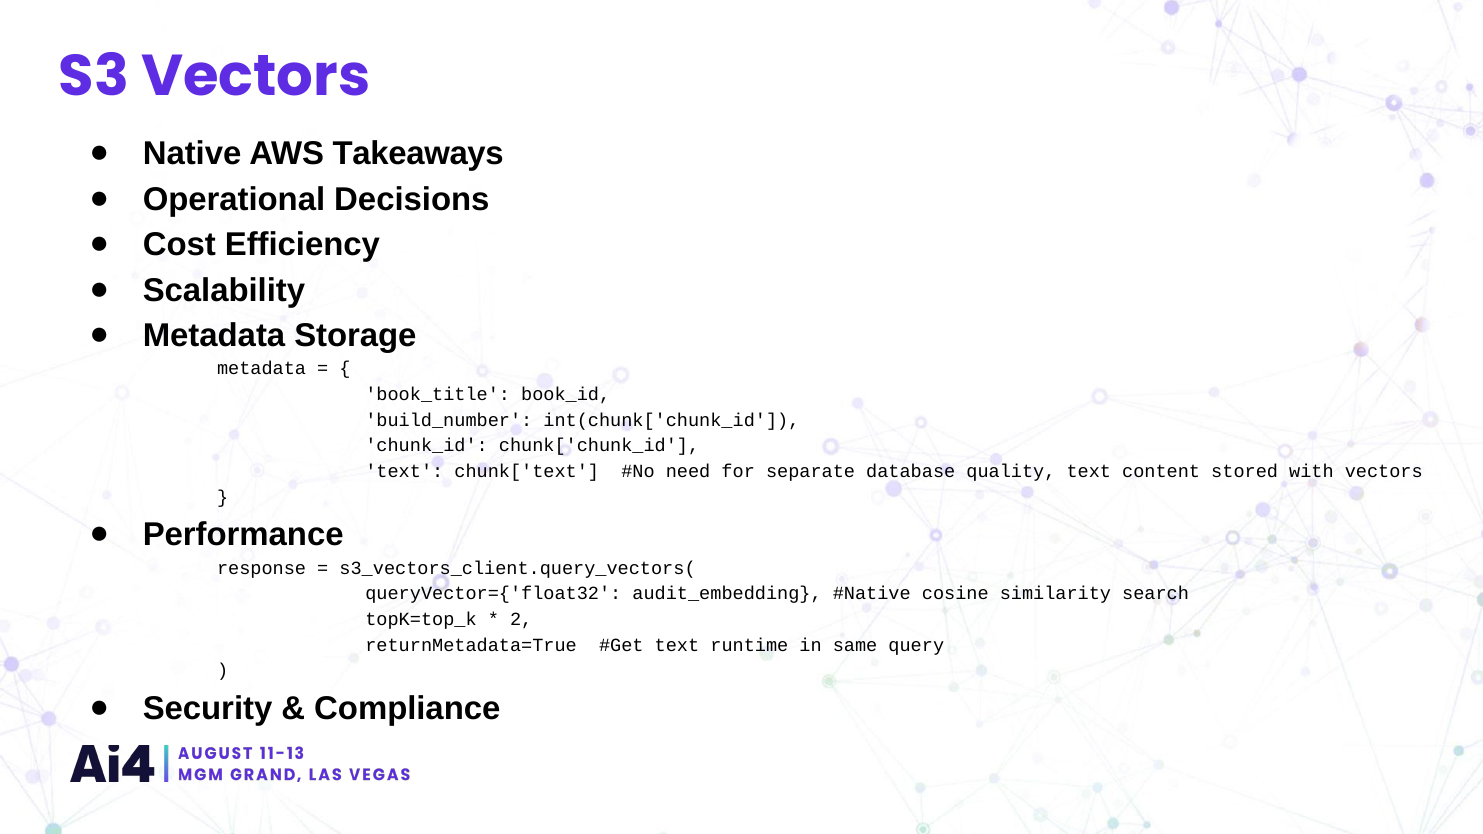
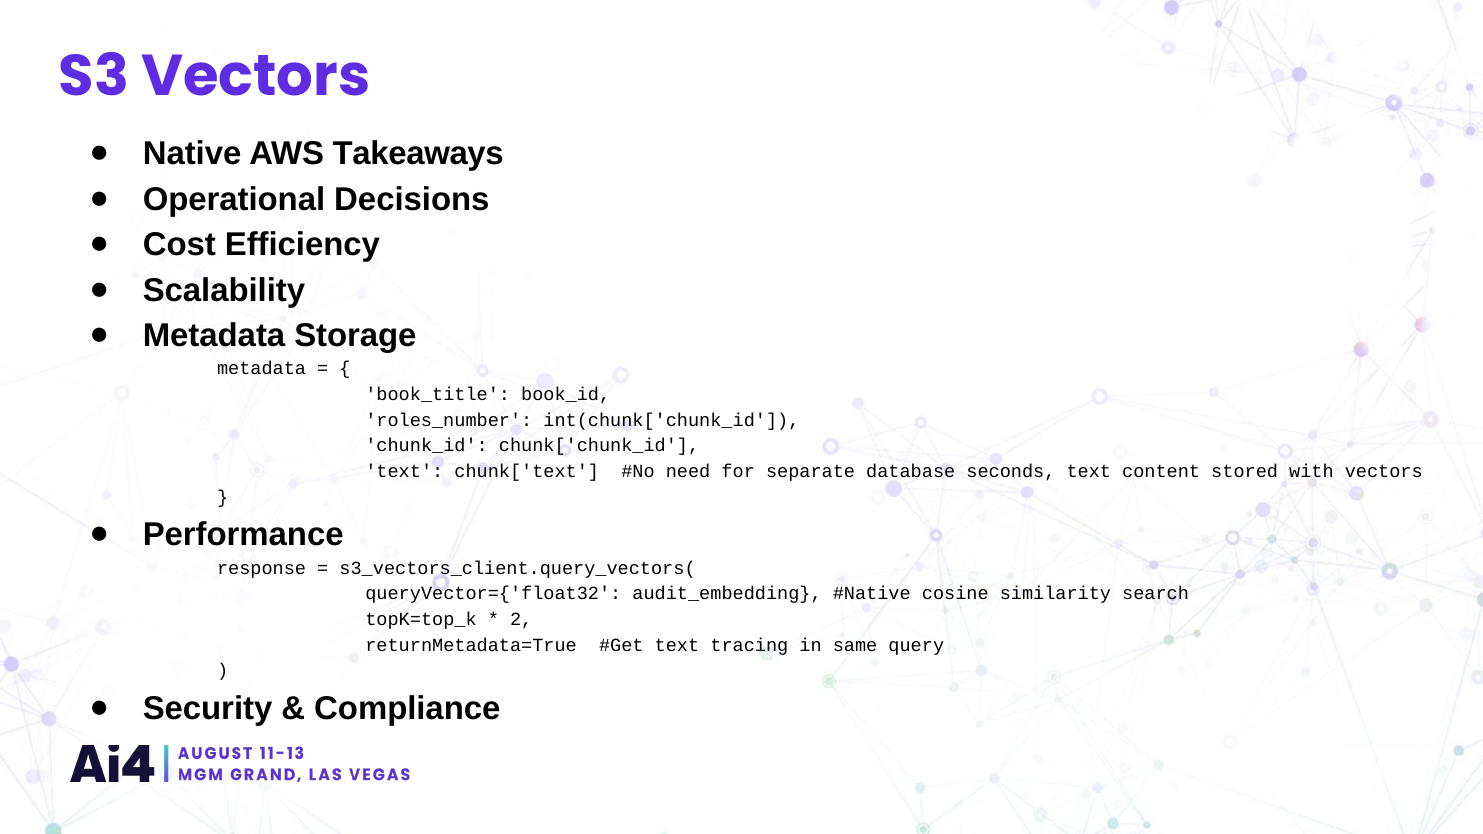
build_number: build_number -> roles_number (449, 420)
quality: quality -> seconds (1011, 471)
runtime: runtime -> tracing (749, 645)
